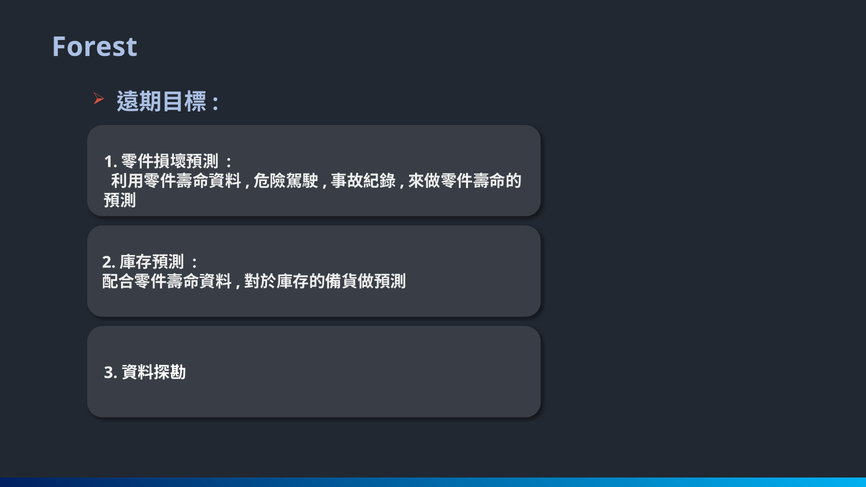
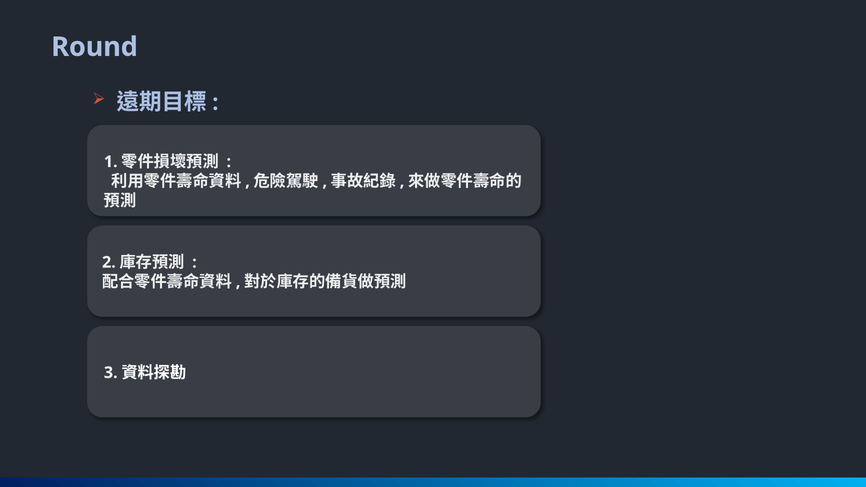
Forest: Forest -> Round (95, 47)
